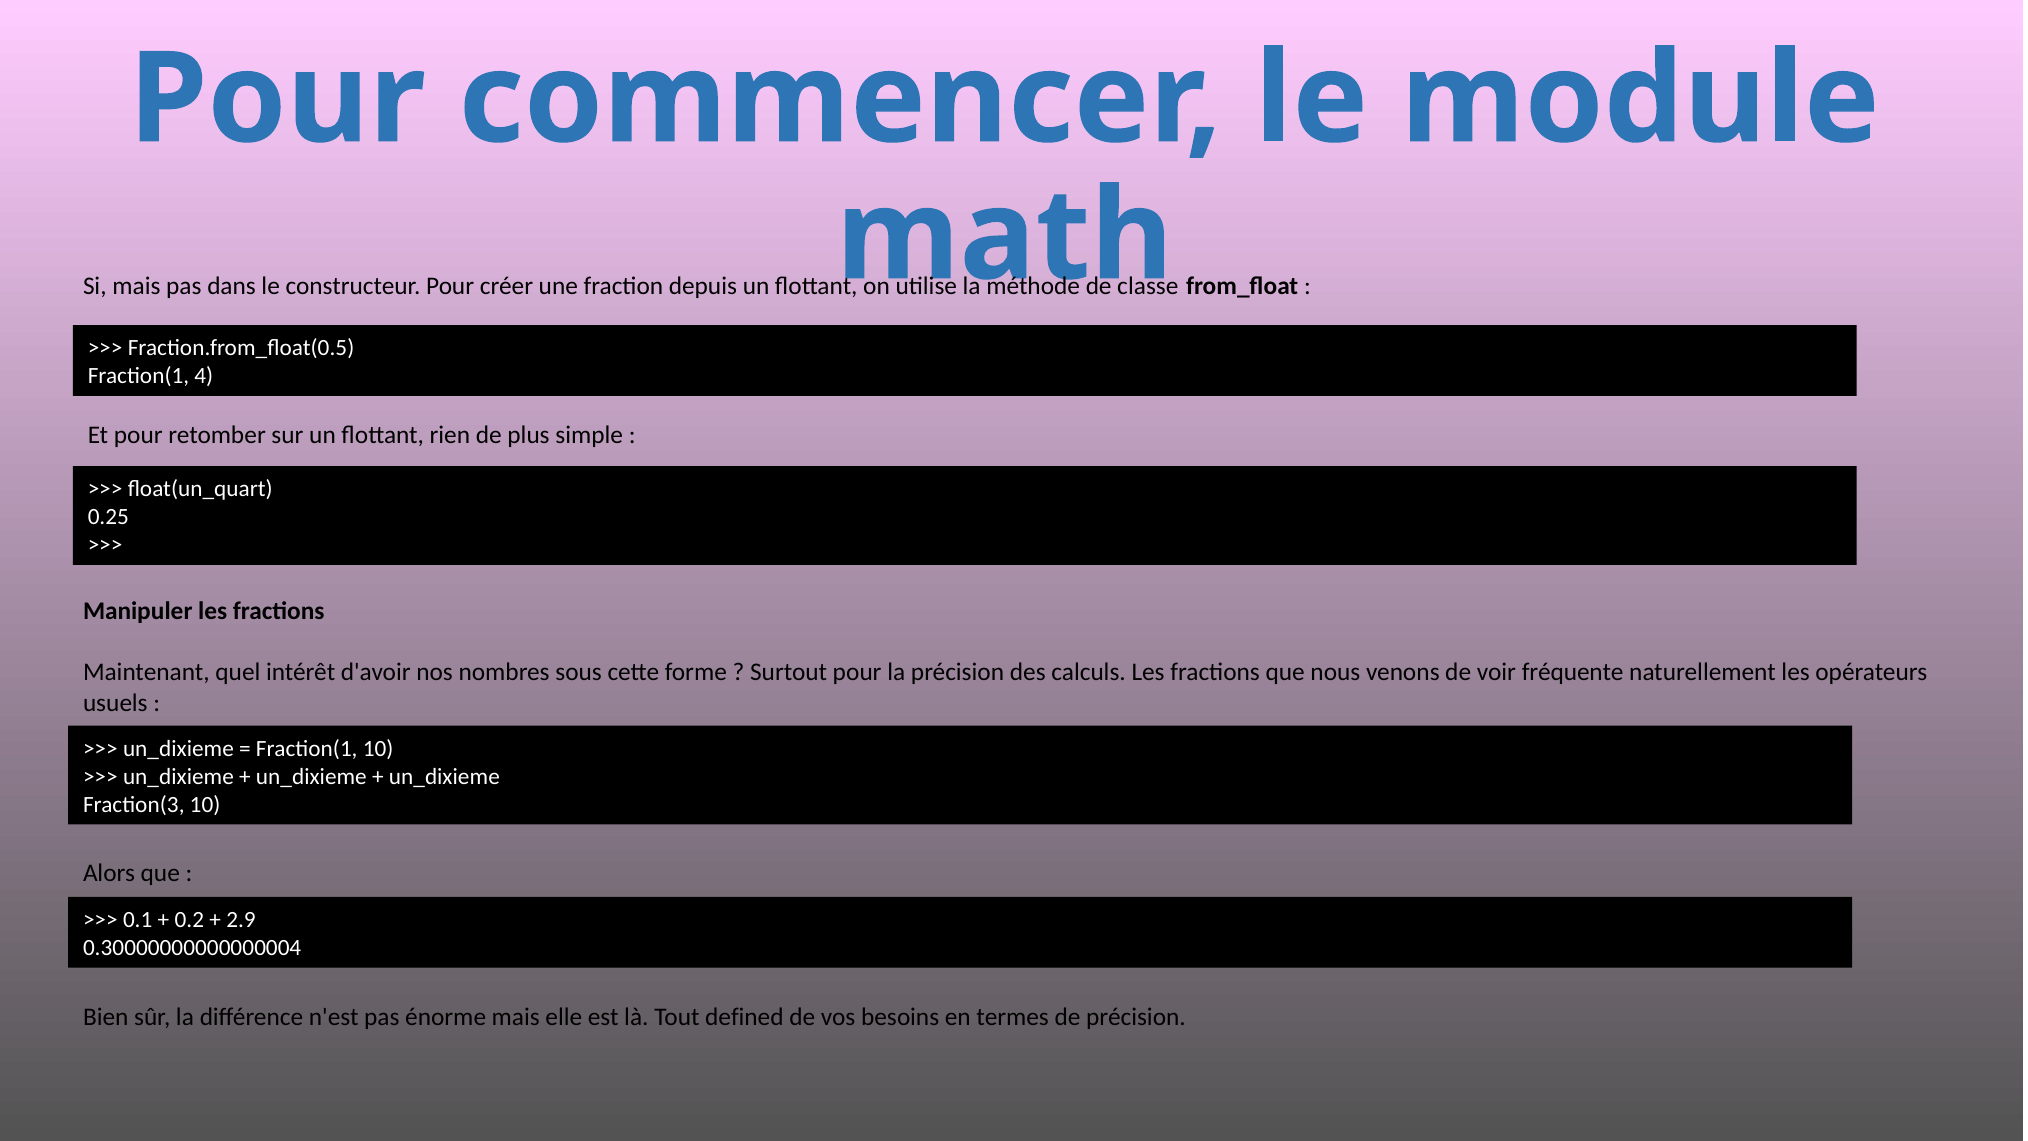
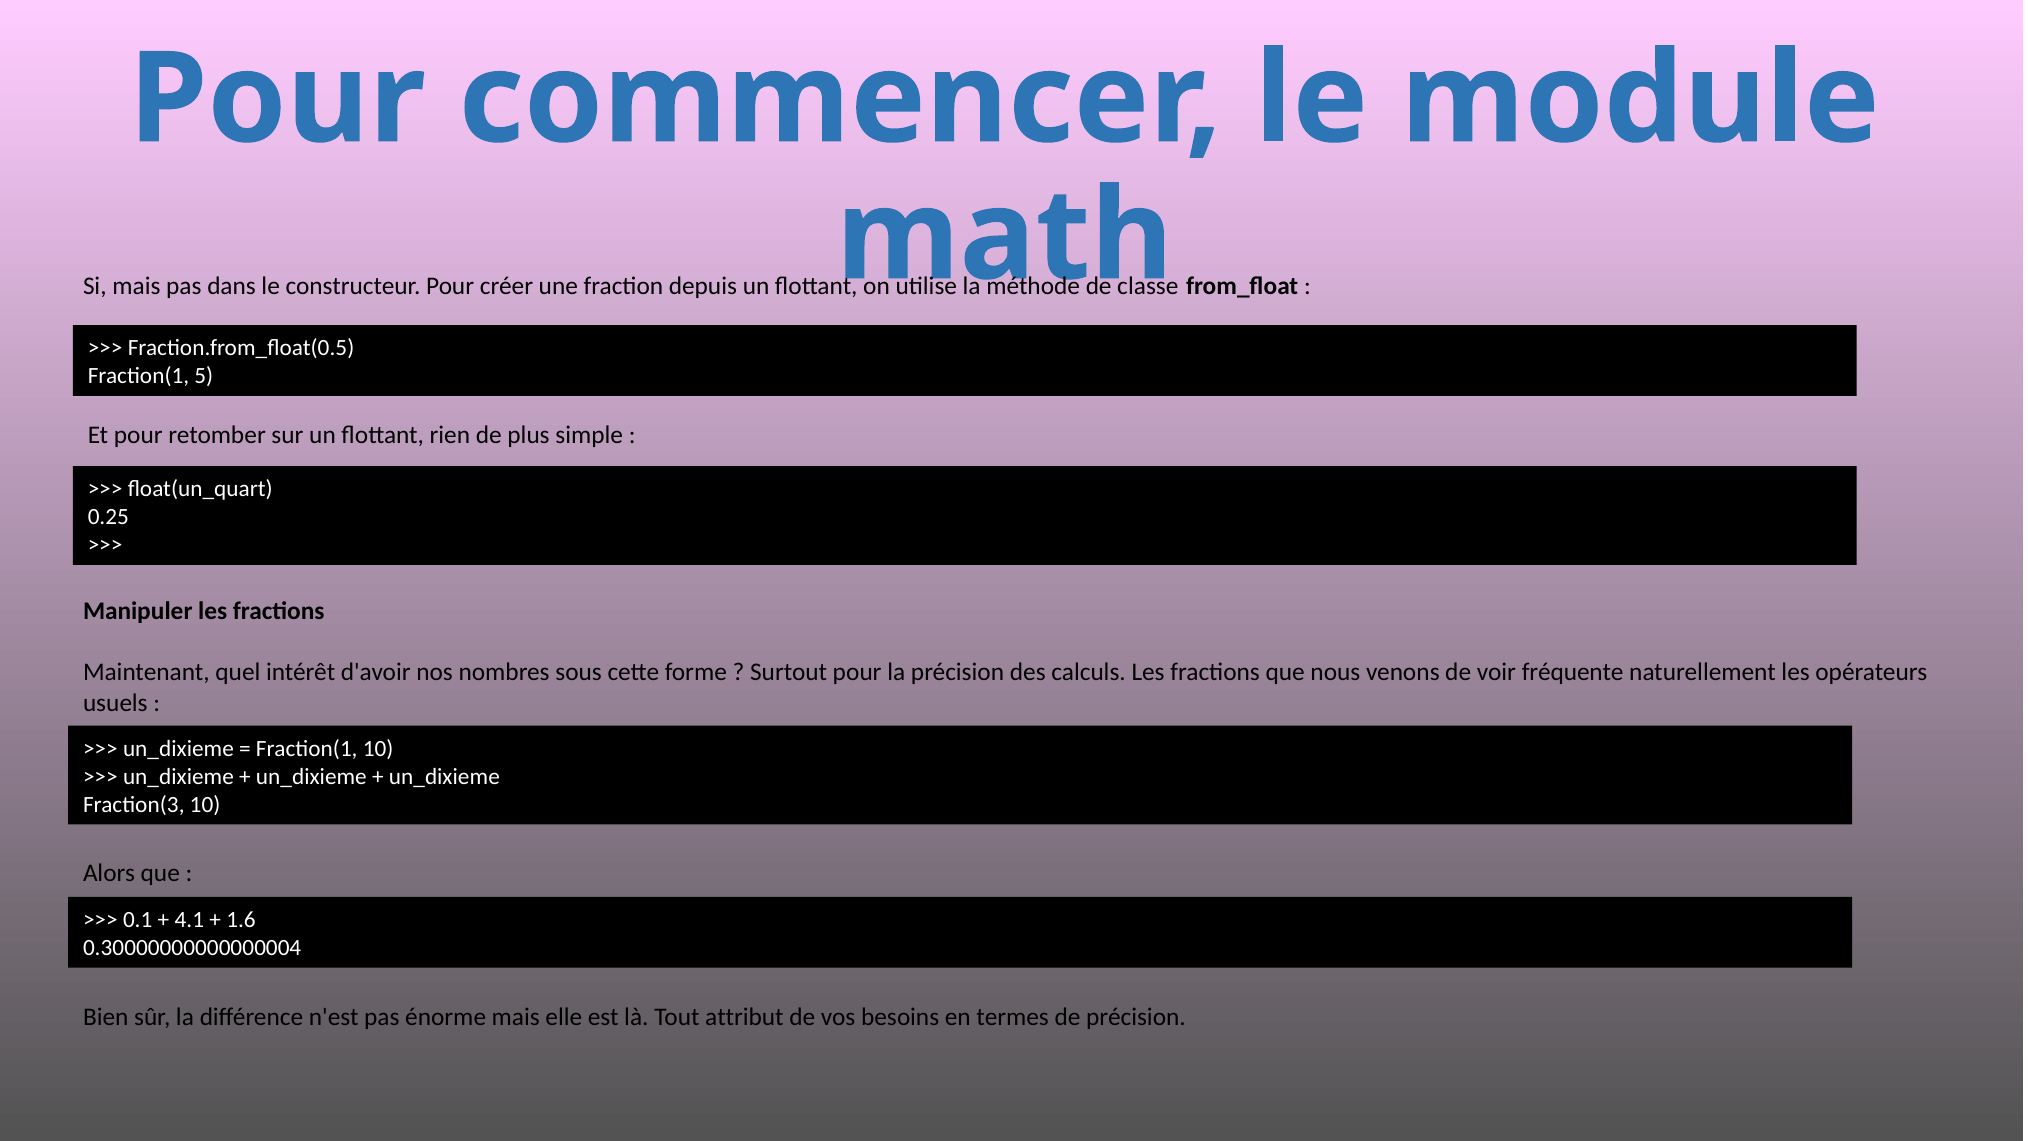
4: 4 -> 5 (204, 376)
0.2: 0.2 -> 4.1 (189, 920)
2.9: 2.9 -> 1.6 (241, 920)
defined: defined -> attribut (744, 1017)
